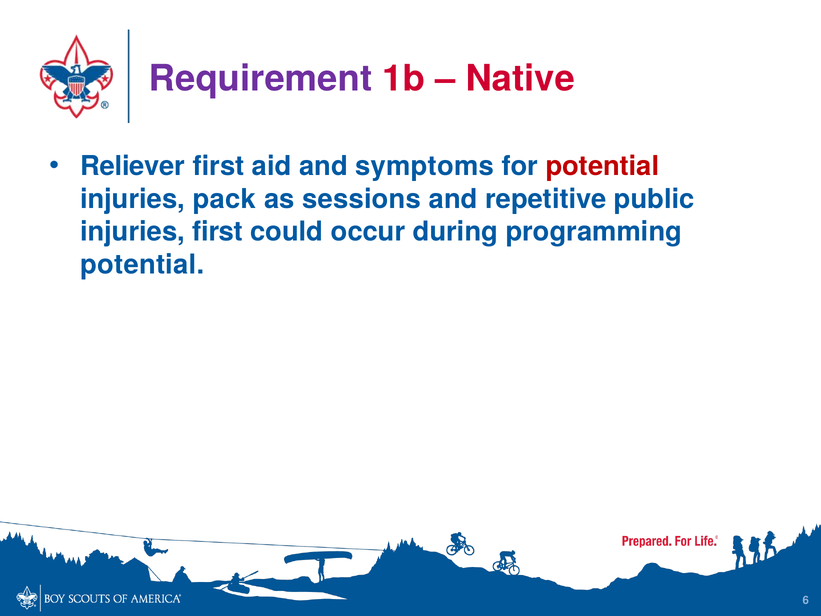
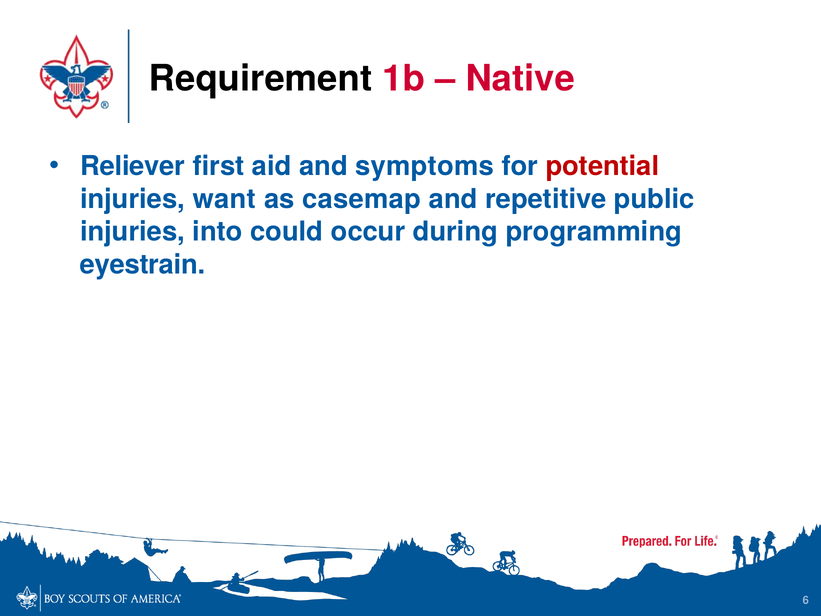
Requirement colour: purple -> black (261, 78)
pack: pack -> want (224, 199)
sessions: sessions -> casemap (362, 199)
injuries first: first -> into (218, 232)
potential: potential -> eyestrain (143, 265)
